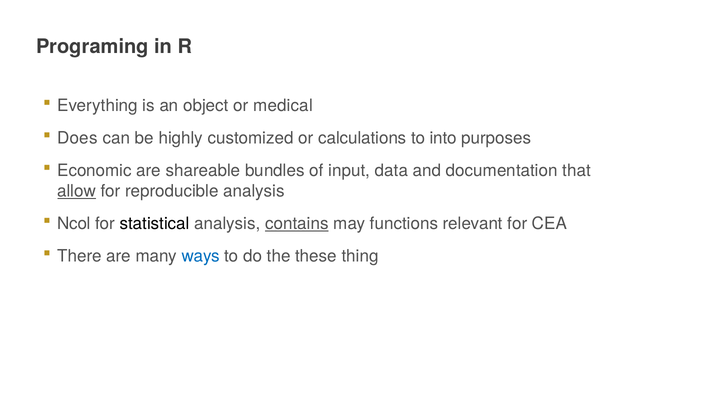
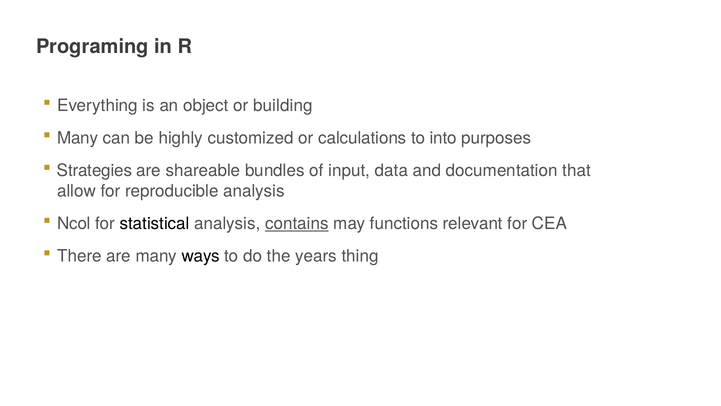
medical: medical -> building (283, 106)
Does: Does -> Many (78, 138)
Economic: Economic -> Strategies (95, 171)
allow underline: present -> none (77, 191)
ways colour: blue -> black (201, 256)
these: these -> years (316, 256)
